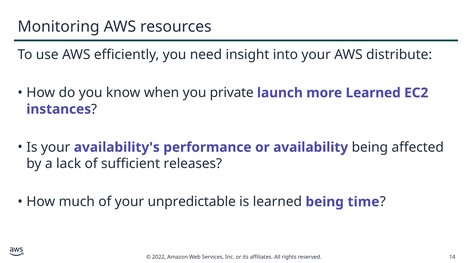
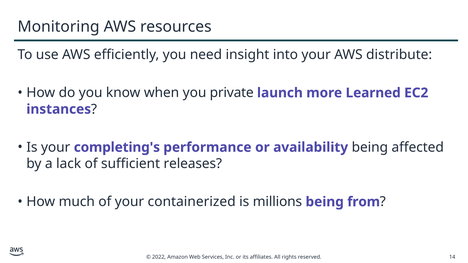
availability's: availability's -> completing's (117, 147)
unpredictable: unpredictable -> containerized (192, 202)
is learned: learned -> millions (277, 202)
time: time -> from (364, 202)
